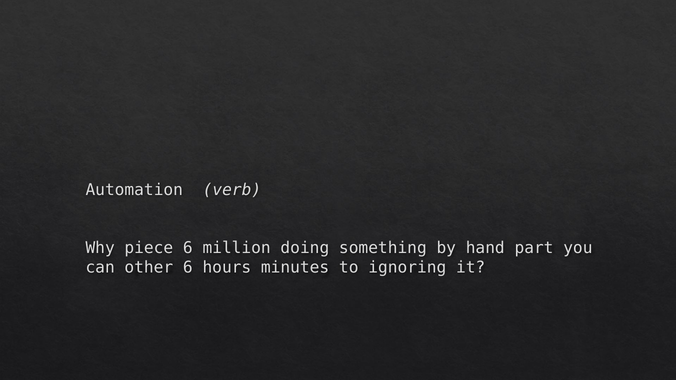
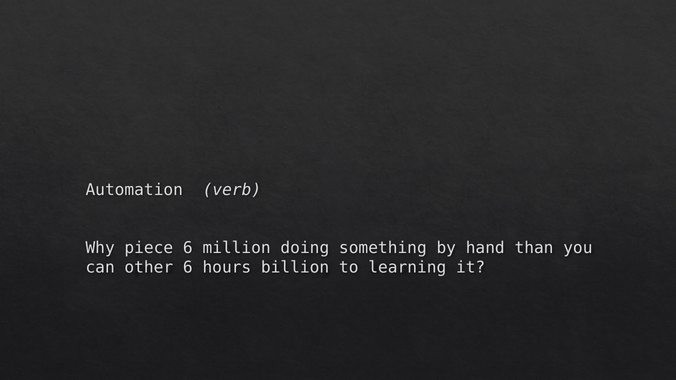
part: part -> than (534, 248)
minutes: minutes -> billion (295, 268)
ignoring: ignoring -> learning (407, 268)
